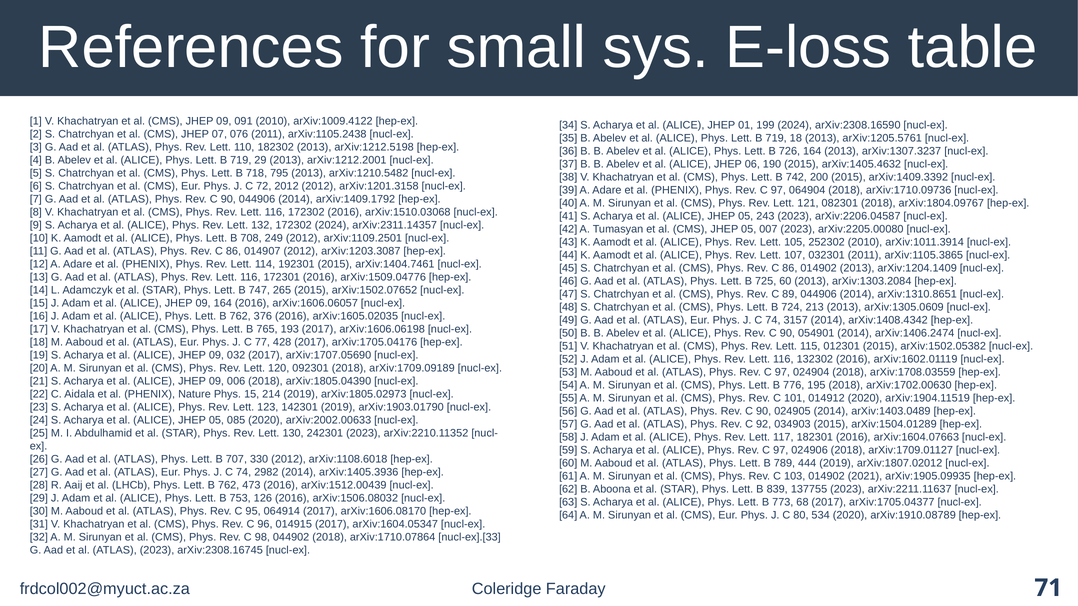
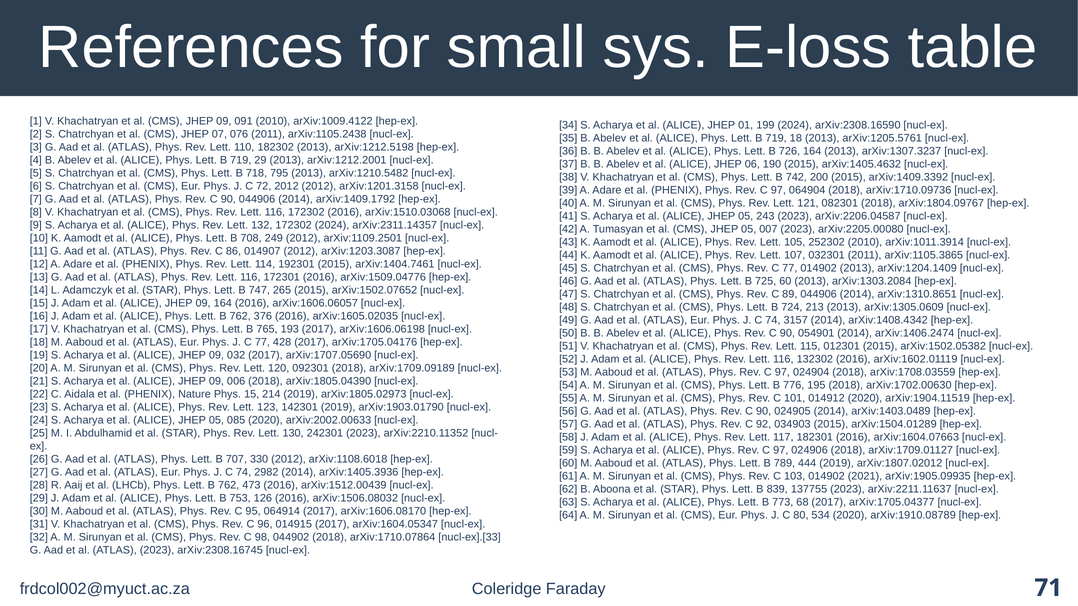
86: 86 -> 77 (790, 268)
